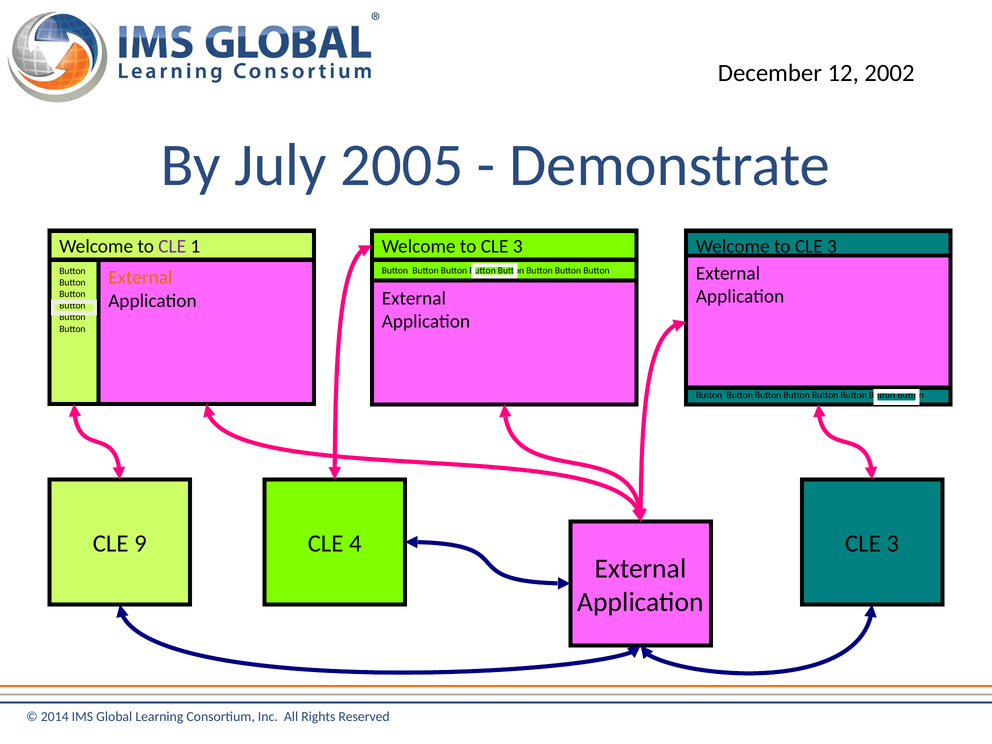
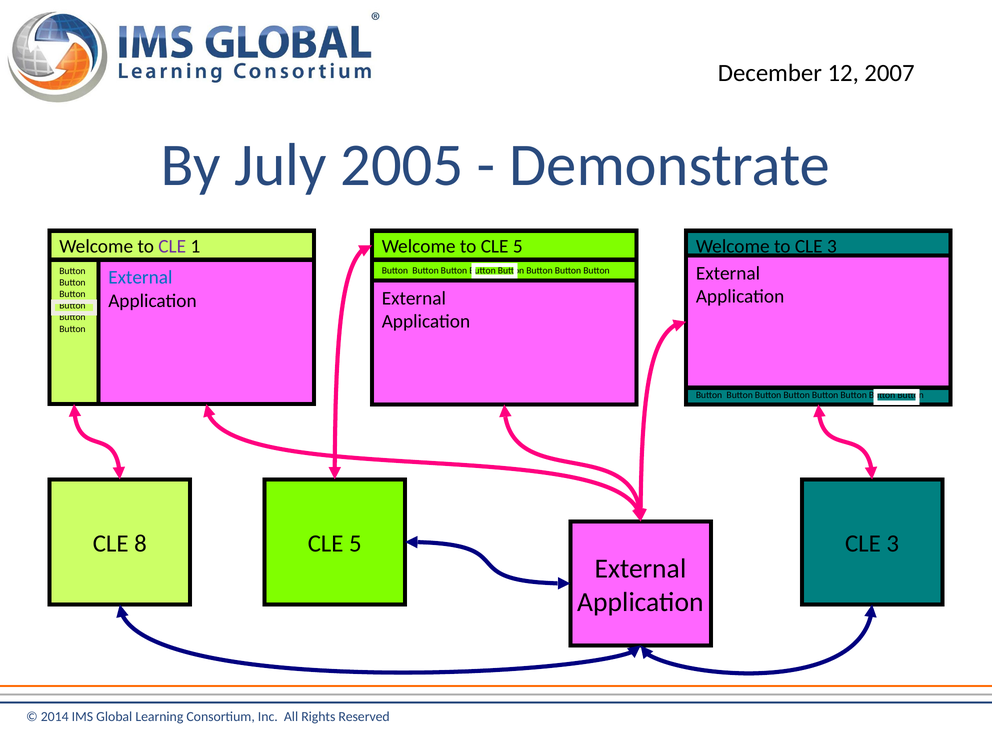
2002: 2002 -> 2007 (889, 73)
3: 3 -> 5 (518, 247)
External colour: orange -> blue (140, 278)
9: 9 -> 8 (140, 544)
4: 4 -> 5 (355, 544)
